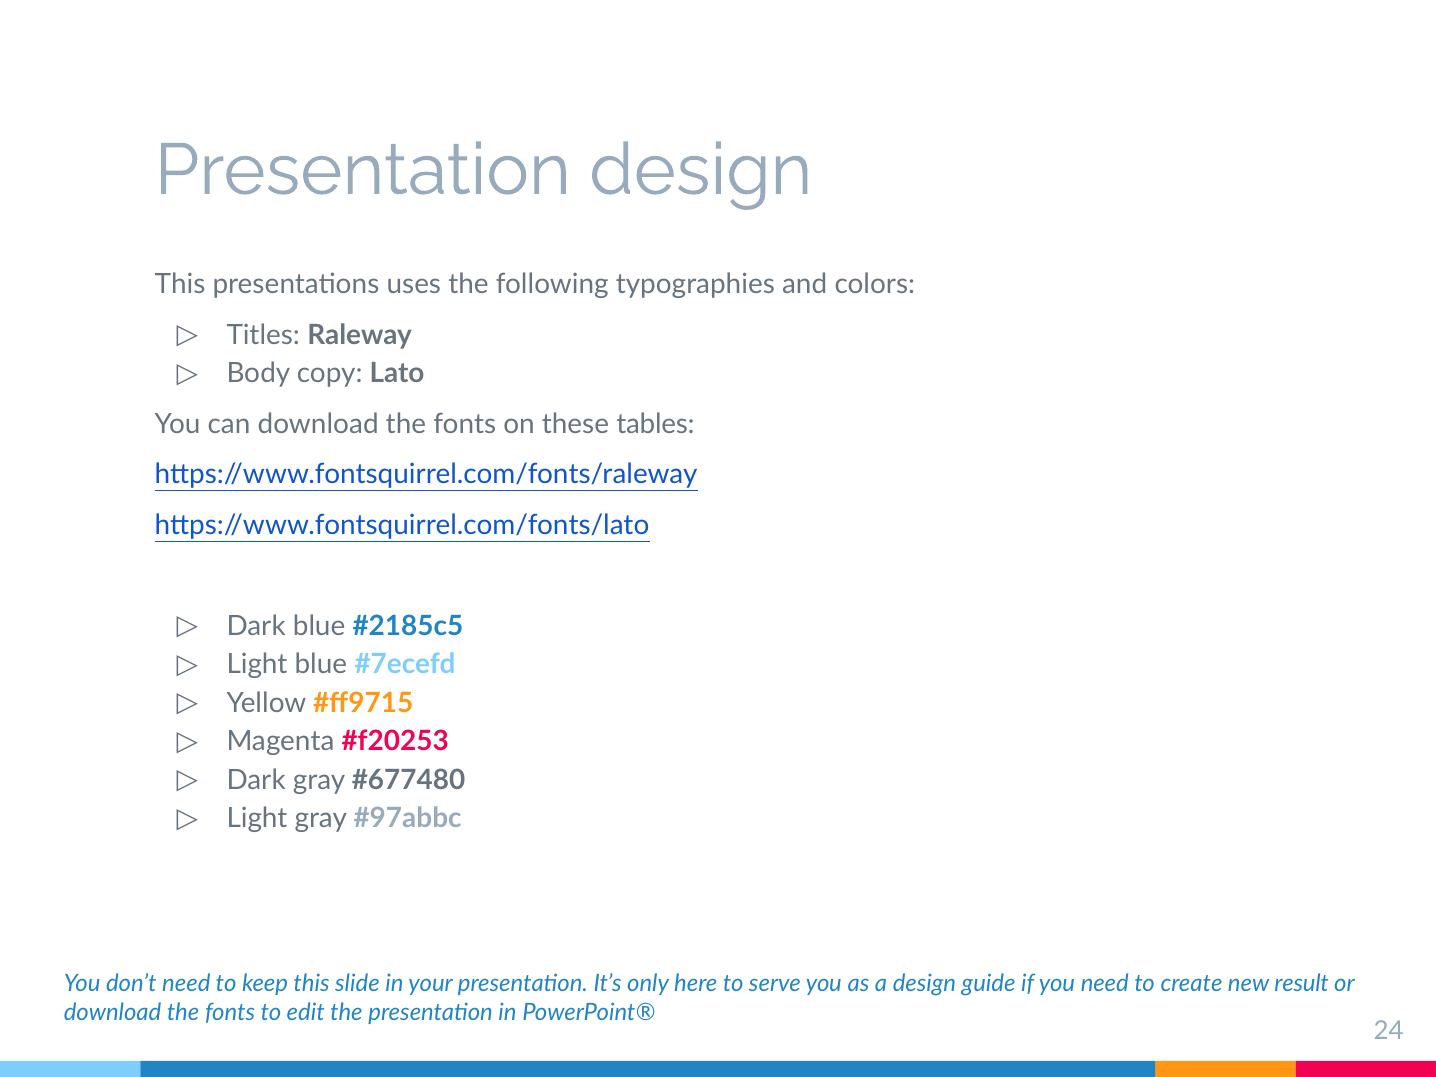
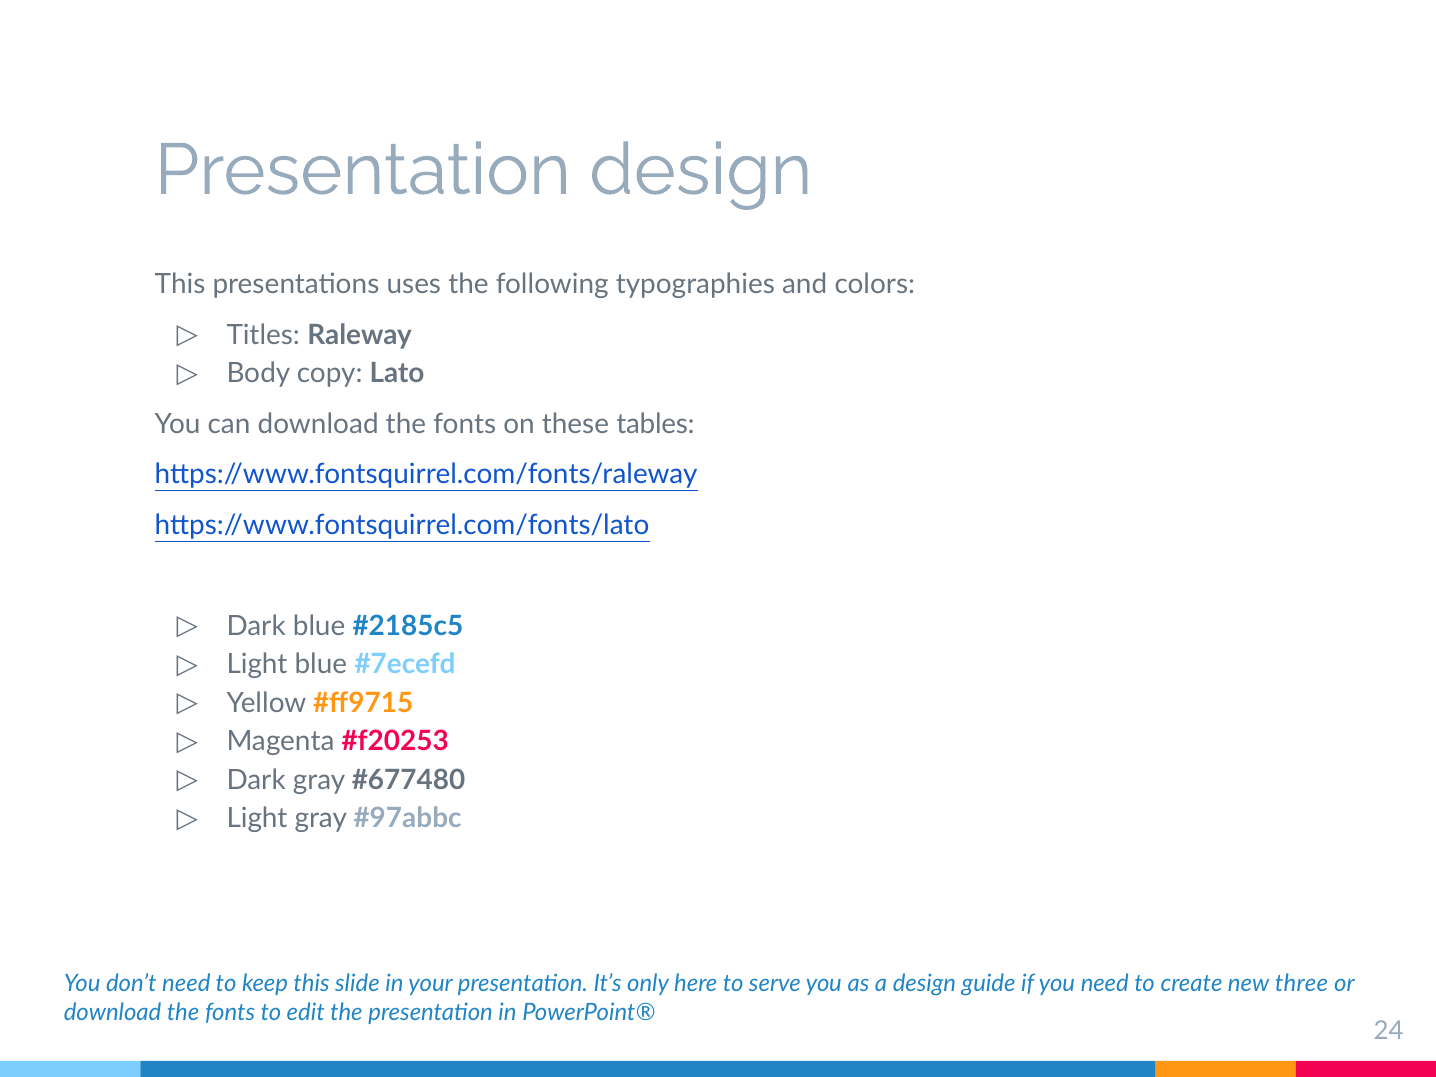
result: result -> three (1301, 984)
